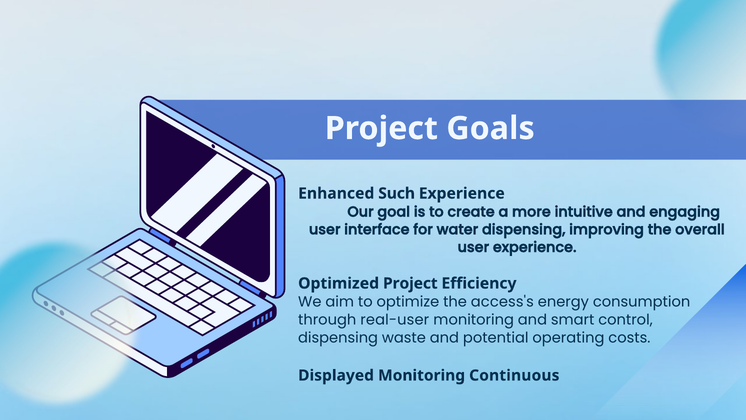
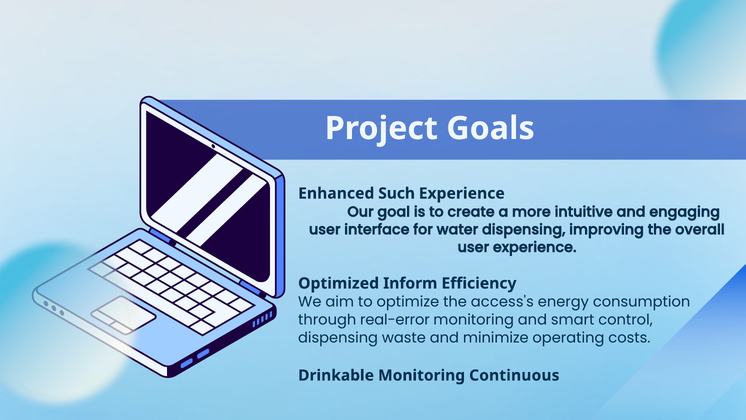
Optimized Project: Project -> Inform (410, 283)
real-user: real-user -> real-error (395, 320)
potential: potential -> minimize (496, 337)
Displayed: Displayed -> Drinkable (336, 375)
